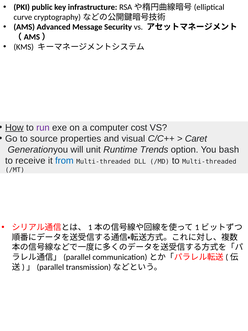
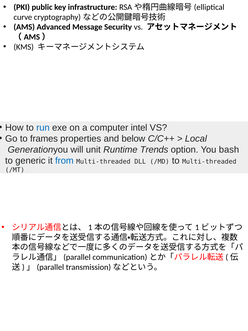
How underline: present -> none (14, 127)
run colour: purple -> blue (43, 127)
cost: cost -> intel (139, 127)
source: source -> frames (44, 138)
visual: visual -> below (133, 138)
Caret: Caret -> Local (196, 138)
receive: receive -> generic (30, 161)
